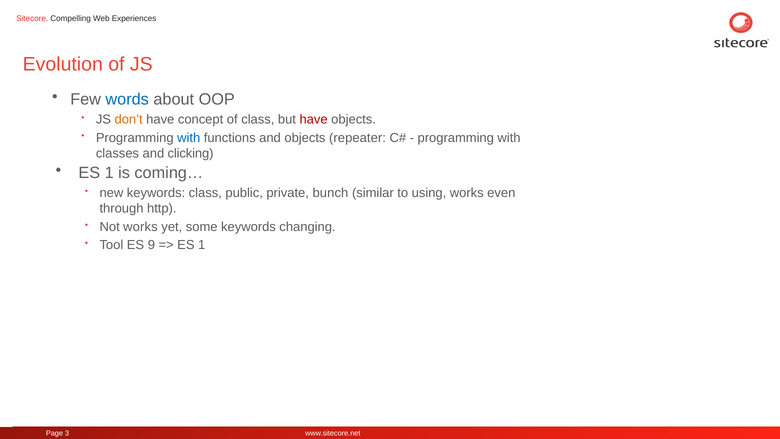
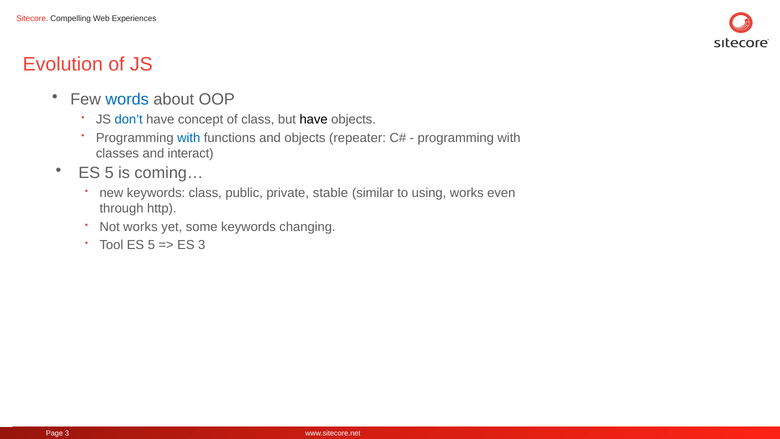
don’t colour: orange -> blue (129, 119)
have colour: red -> black (314, 119)
clicking: clicking -> interact (191, 153)
1: 1 -> 5 (109, 173)
bunch: bunch -> stable (330, 193)
Tool ES 9: 9 -> 5 (151, 245)
1: 1 -> 3 (202, 245)
